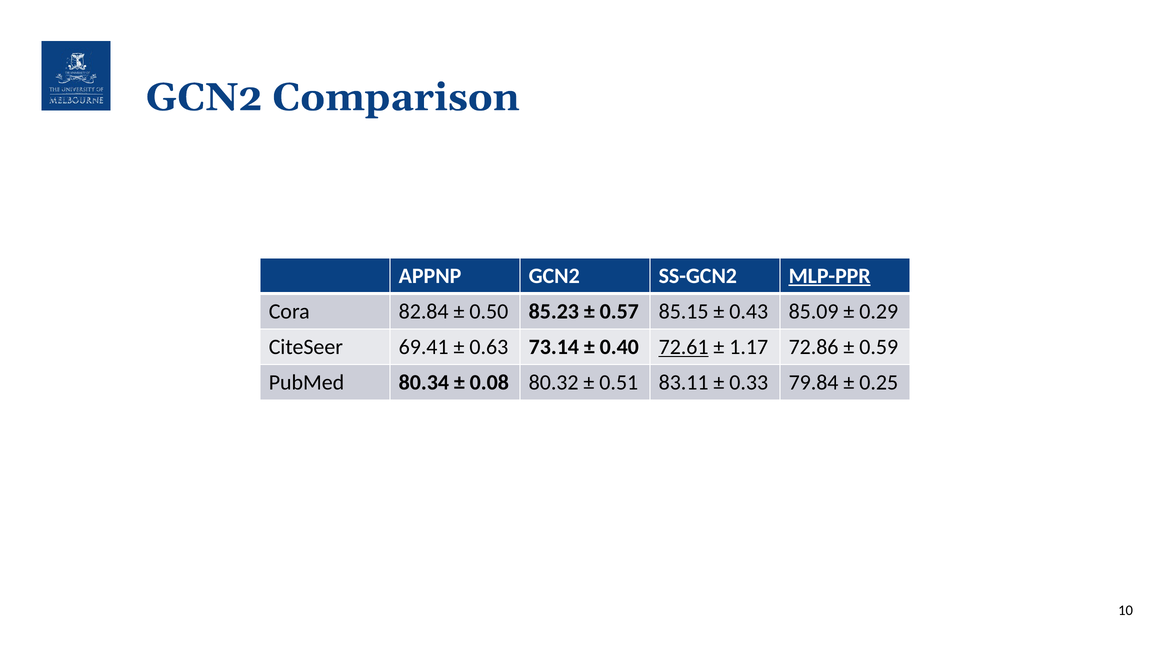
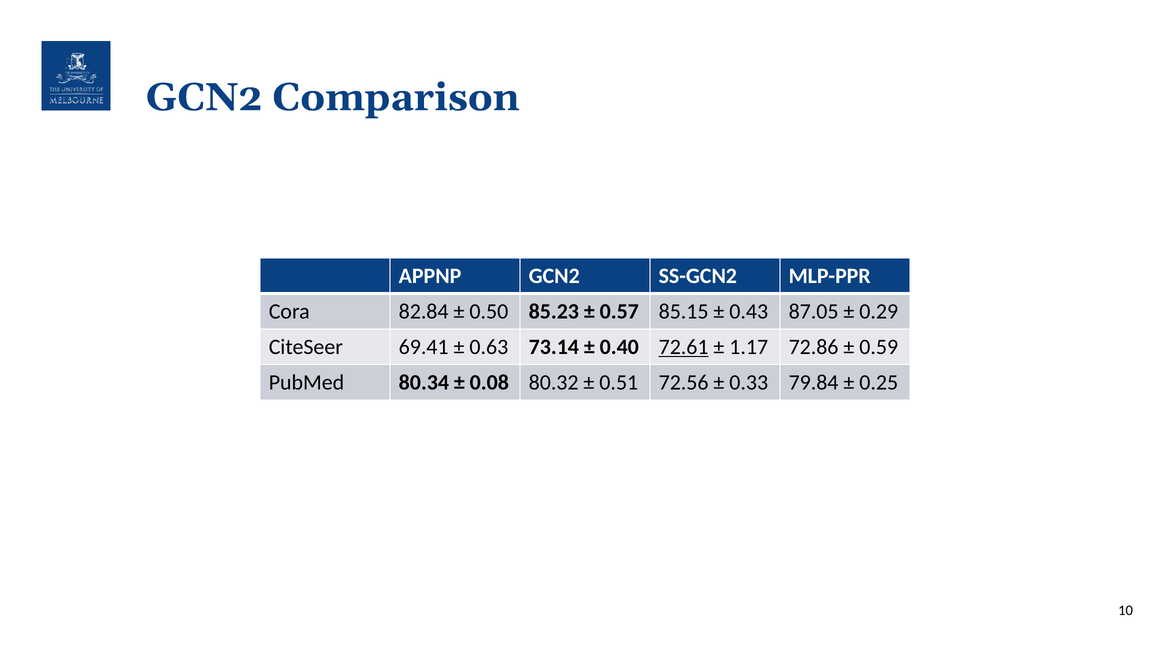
MLP-PPR underline: present -> none (830, 276)
85.09: 85.09 -> 87.05 (814, 312)
83.11: 83.11 -> 72.56 (684, 383)
